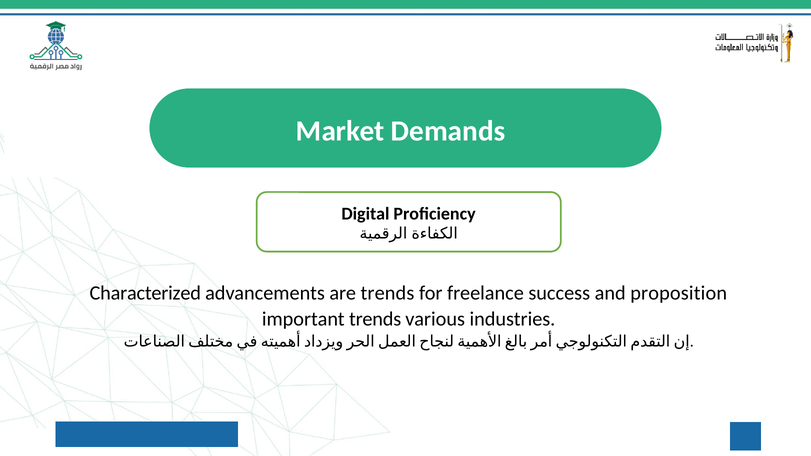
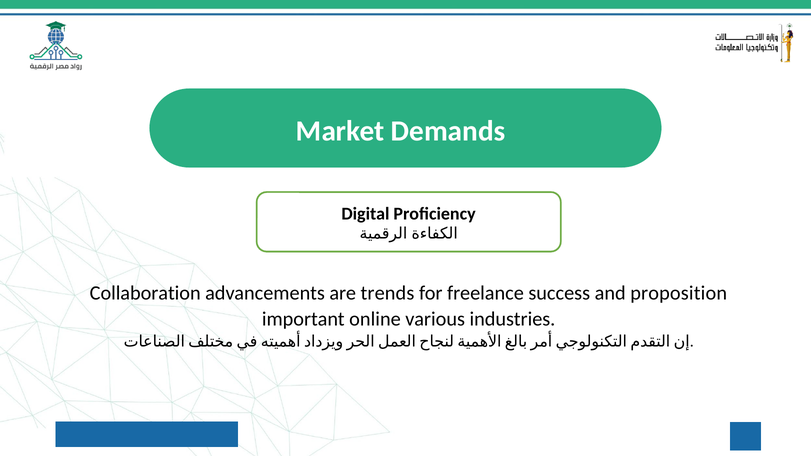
Characterized: Characterized -> Collaboration (145, 293)
important trends: trends -> online (375, 319)
